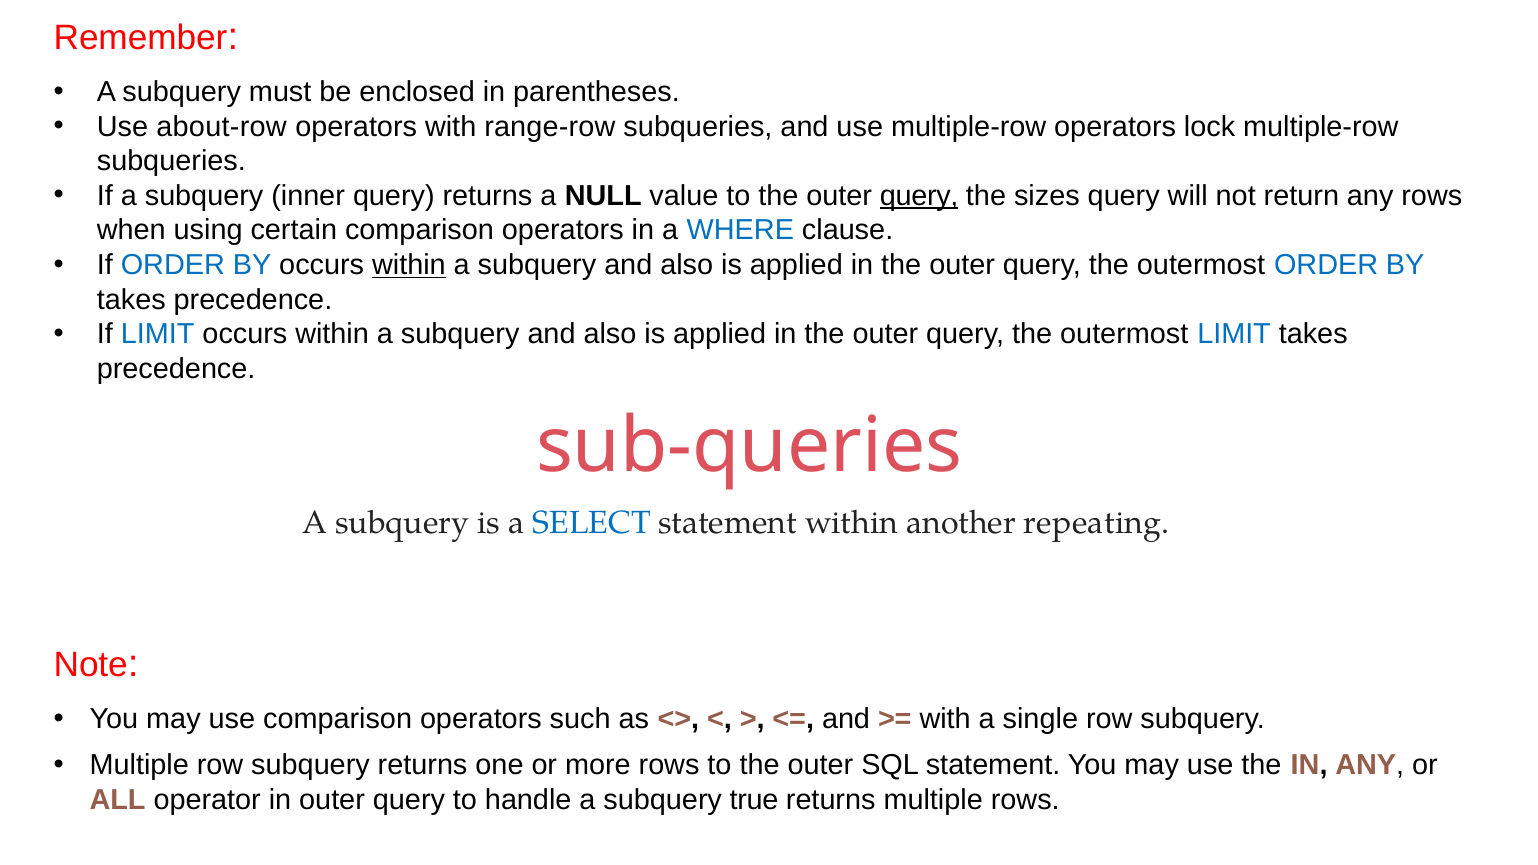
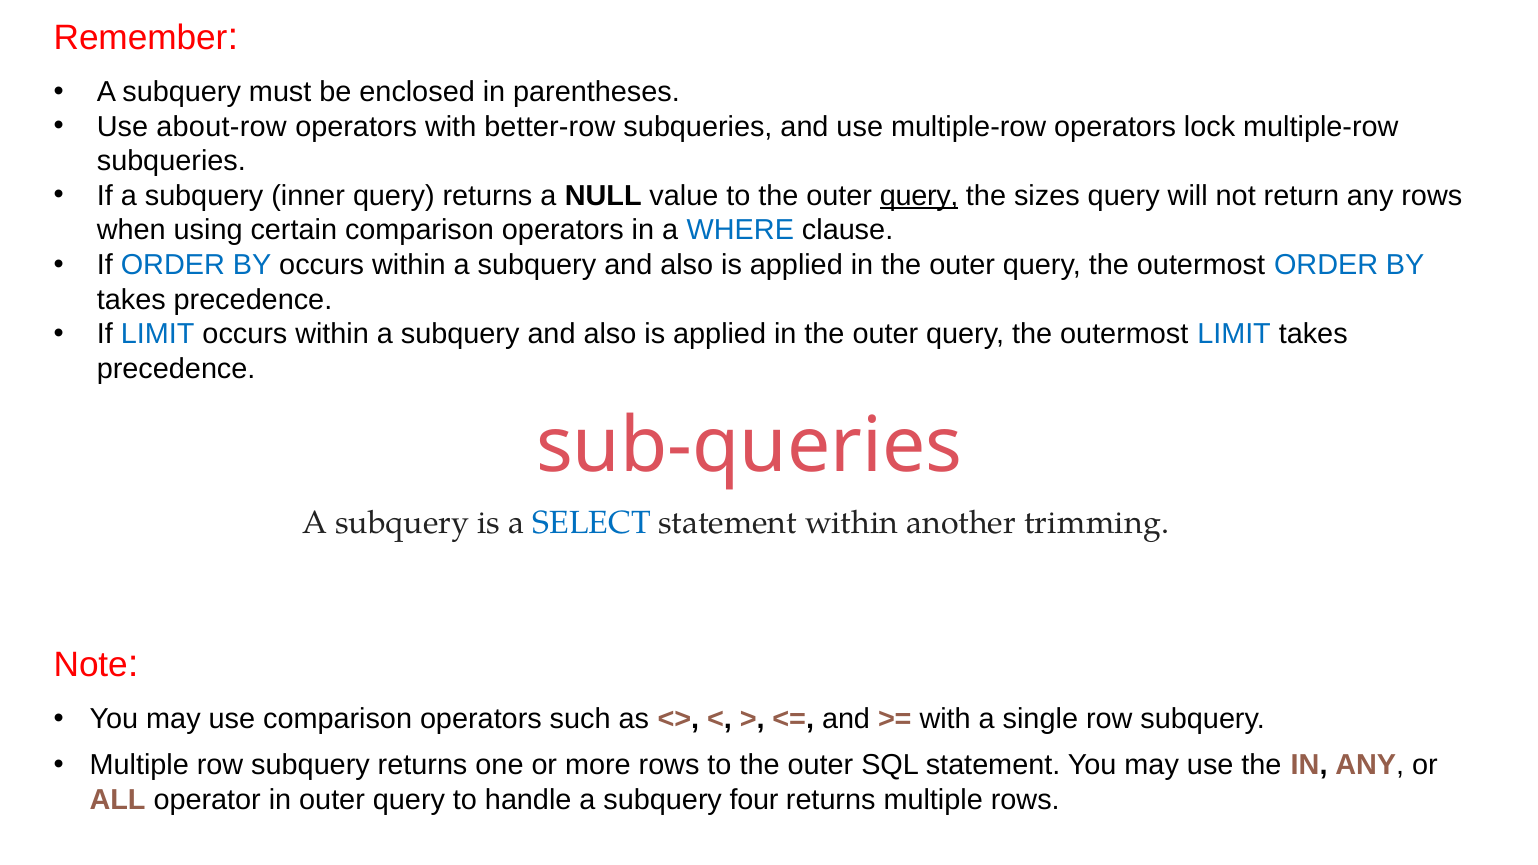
range-row: range-row -> better-row (550, 127)
within underline: present -> none (409, 265)
repeating: repeating -> trimming (1097, 523)
true: true -> four (754, 800)
